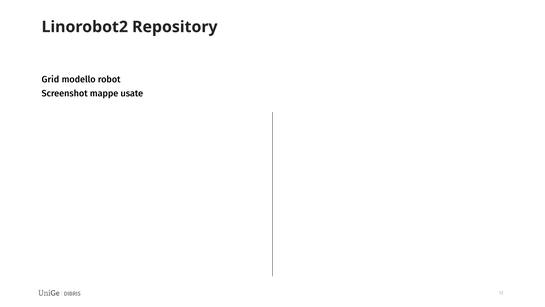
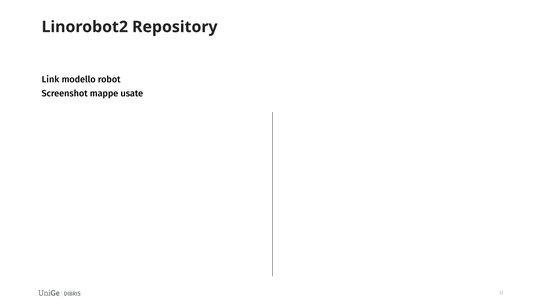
Grid: Grid -> Link (50, 79)
